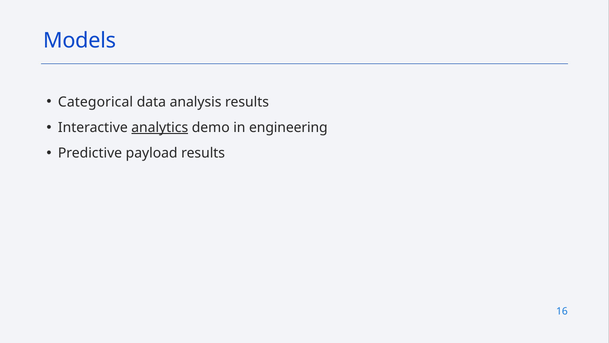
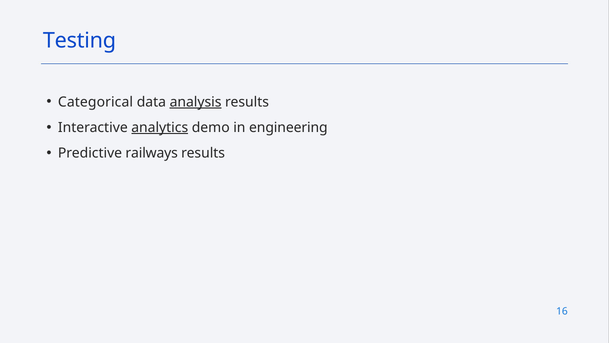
Models: Models -> Testing (80, 41)
analysis underline: none -> present (196, 102)
payload: payload -> railways (152, 153)
